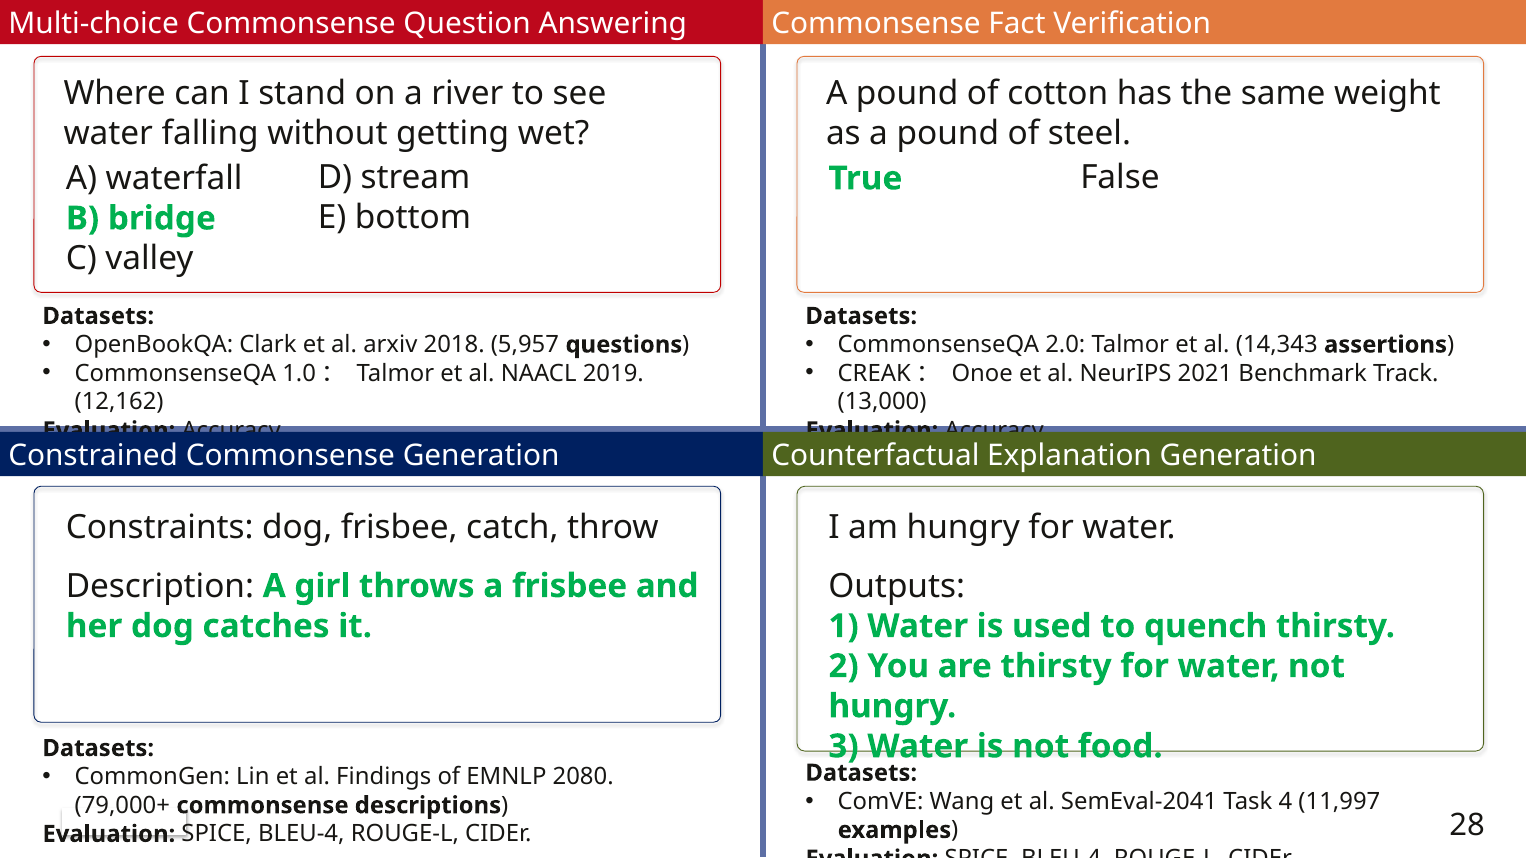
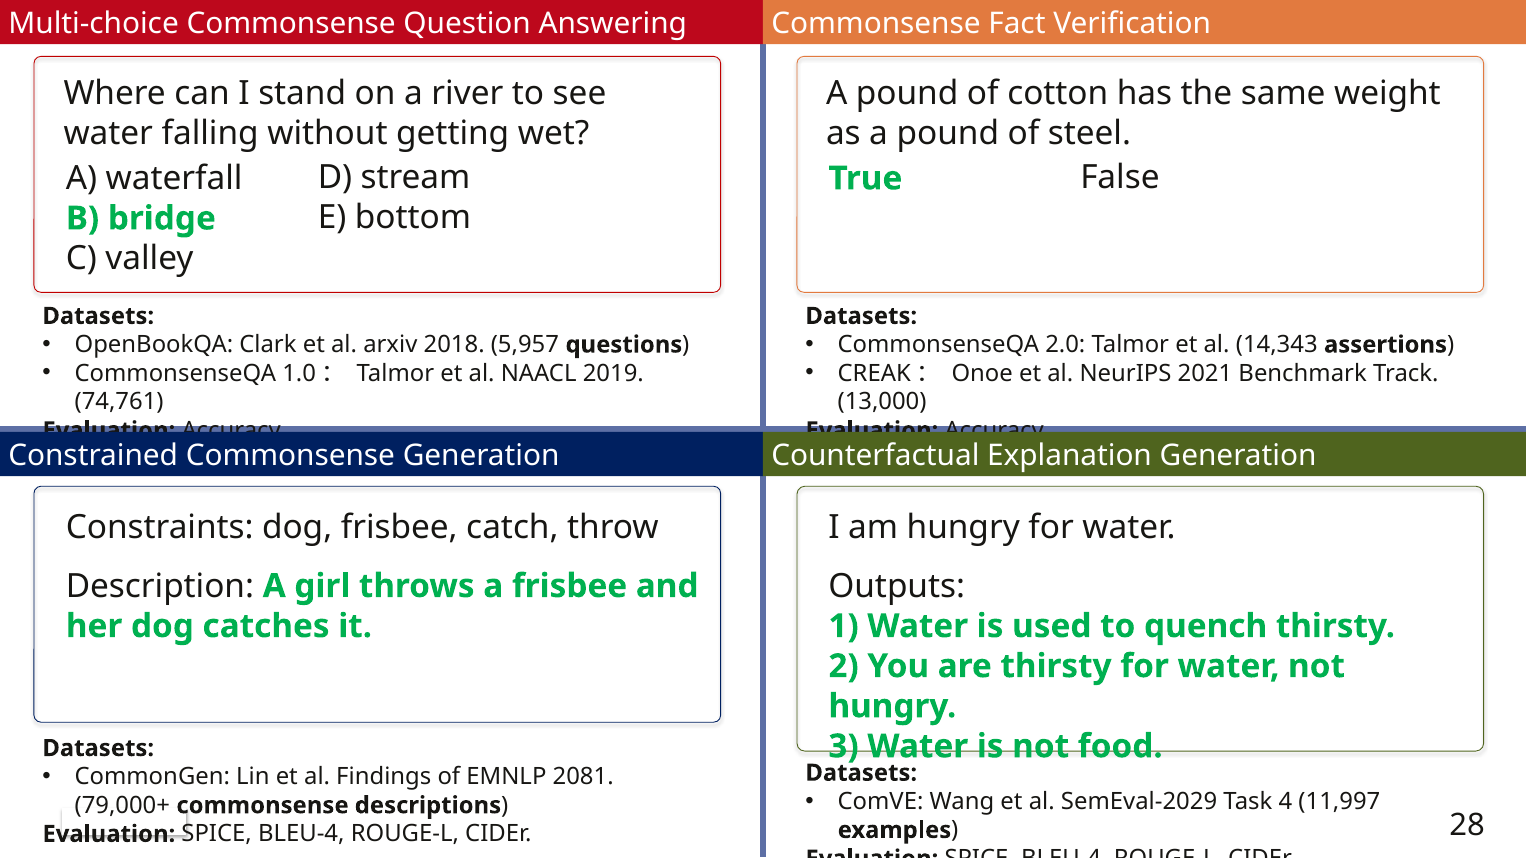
12,162: 12,162 -> 74,761 (119, 402)
2080: 2080 -> 2081 (583, 777)
SemEval-2041: SemEval-2041 -> SemEval-2029 (1139, 802)
